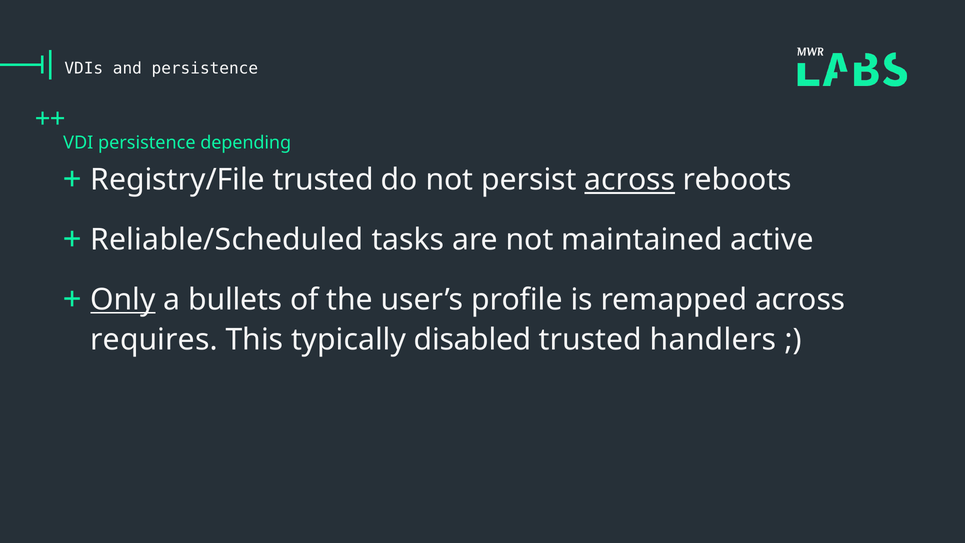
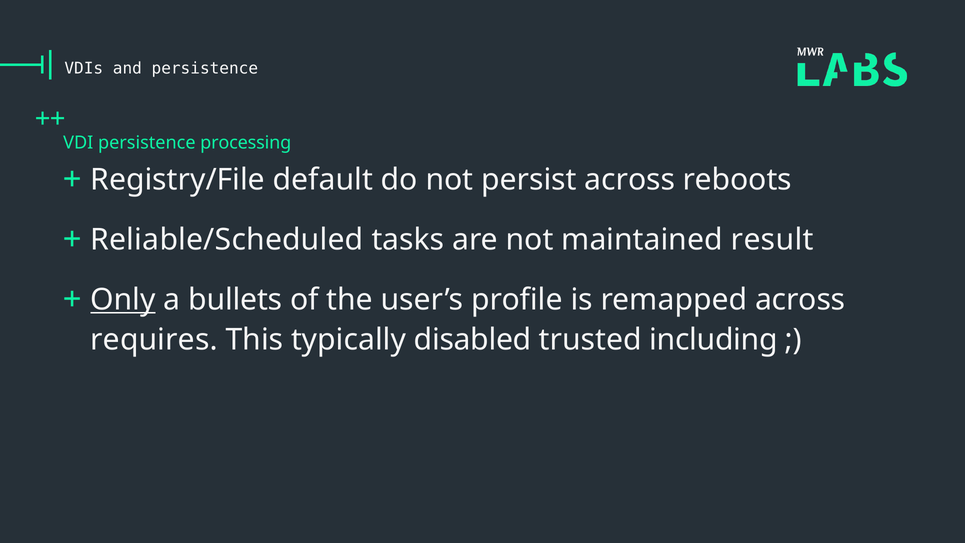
depending: depending -> processing (246, 143)
Registry/File trusted: trusted -> default (323, 180)
across underline: present -> none (630, 180)
active: active -> result (772, 240)
handlers: handlers -> including (713, 339)
